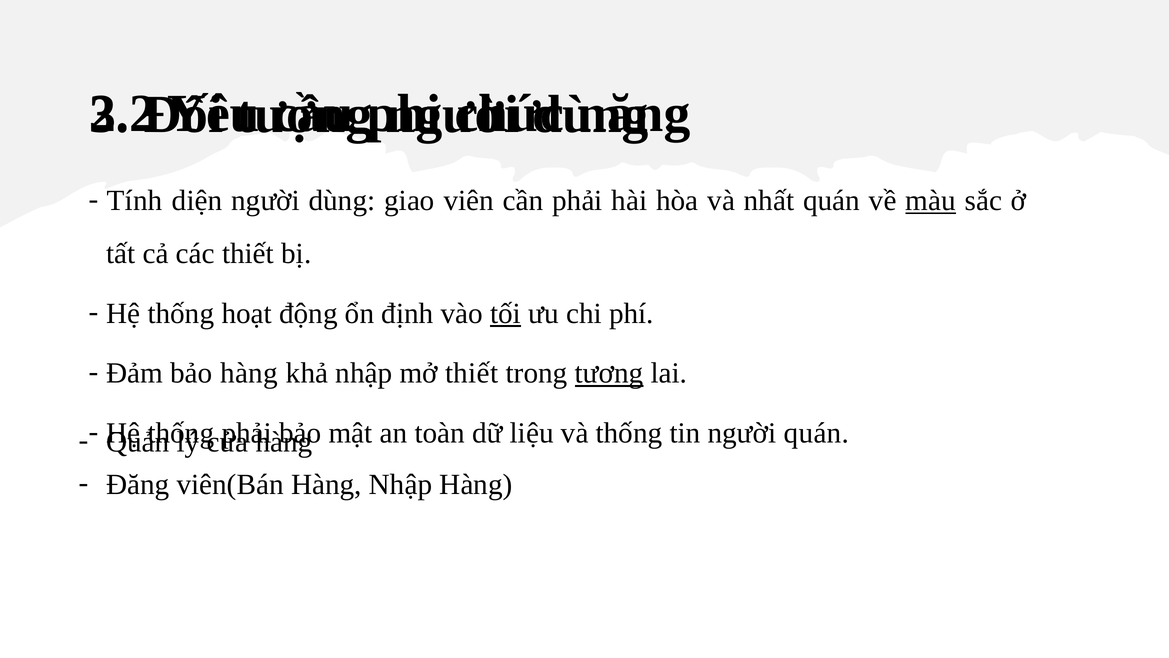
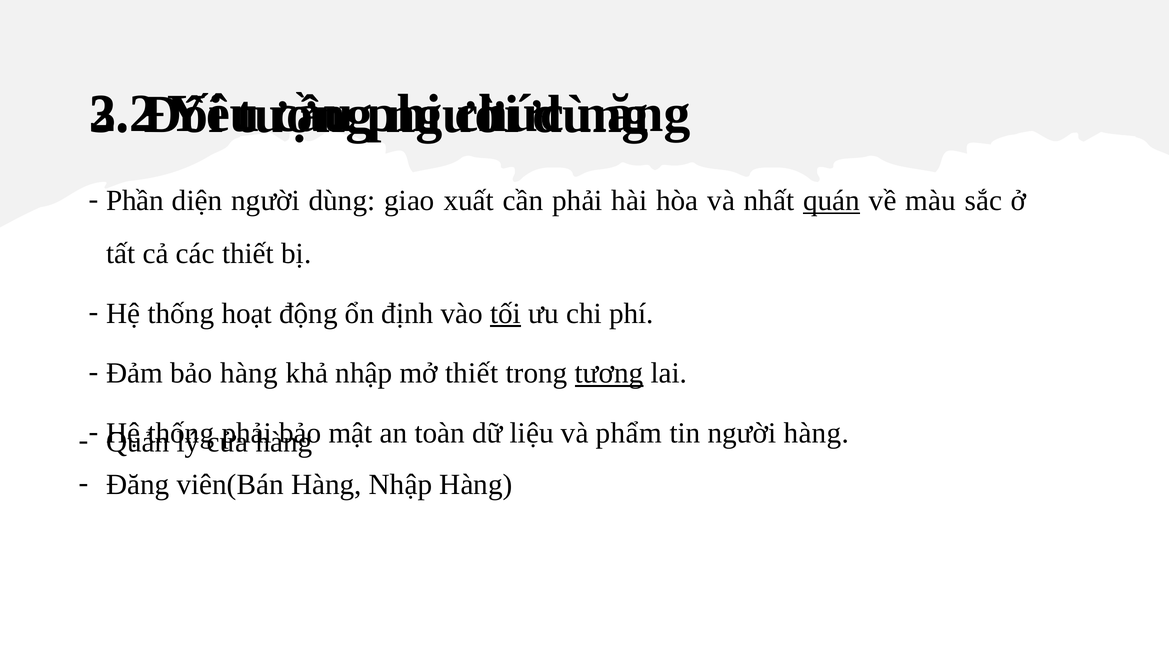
Tính: Tính -> Phần (135, 201)
viên: viên -> xuất (469, 201)
quán underline: none -> present (832, 201)
màu underline: present -> none (931, 201)
và thống: thống -> phẩm (629, 433)
người quán: quán -> hàng (816, 433)
